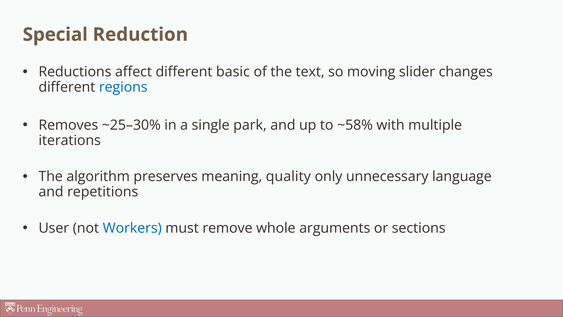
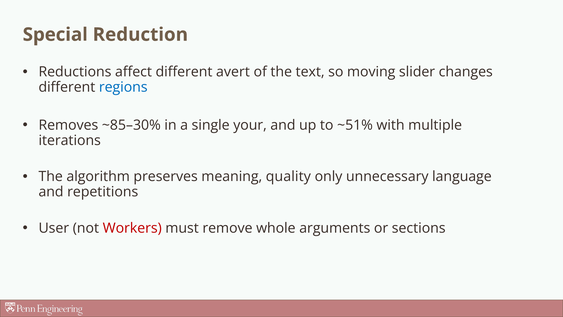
basic: basic -> avert (233, 72)
~25–30%: ~25–30% -> ~85–30% (131, 125)
park: park -> your (250, 125)
~58%: ~58% -> ~51% (355, 125)
Workers colour: blue -> red (132, 228)
